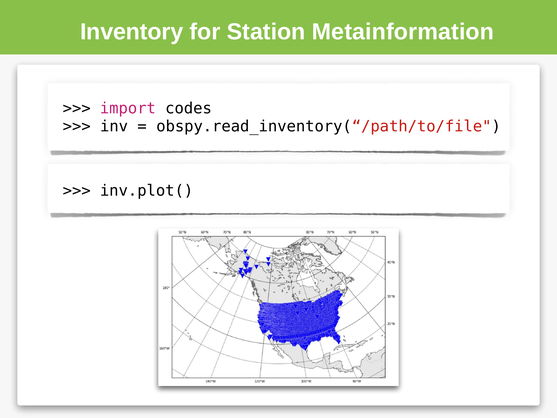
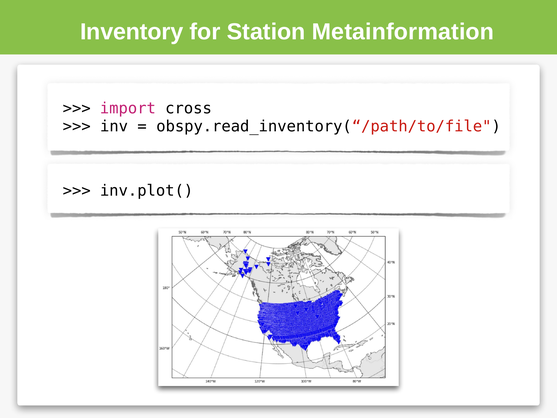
codes: codes -> cross (188, 108)
